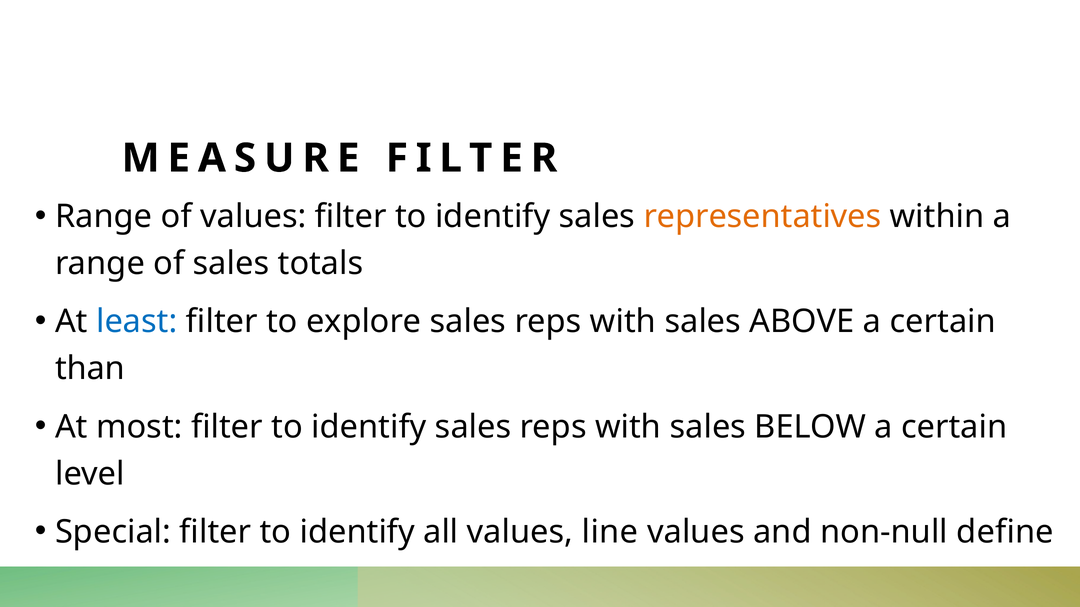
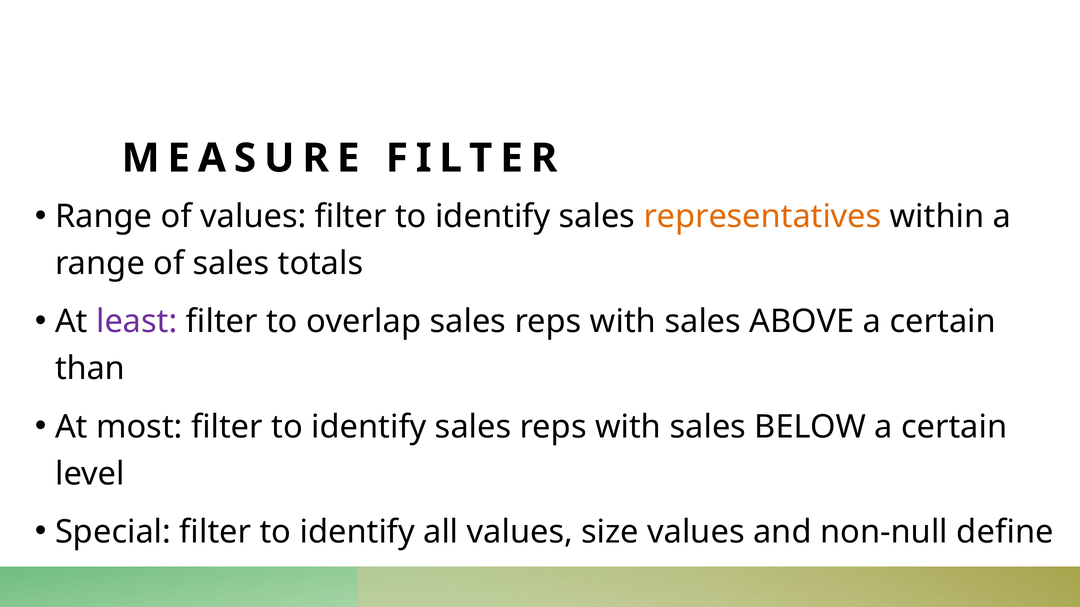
least colour: blue -> purple (137, 322)
explore: explore -> overlap (364, 322)
line: line -> size (610, 532)
